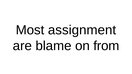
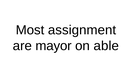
blame: blame -> mayor (54, 46)
from: from -> able (106, 46)
